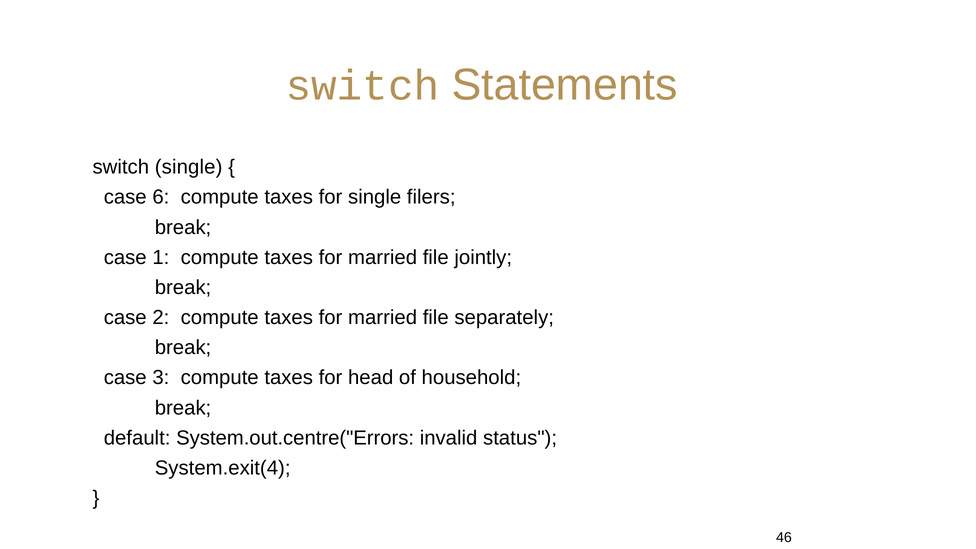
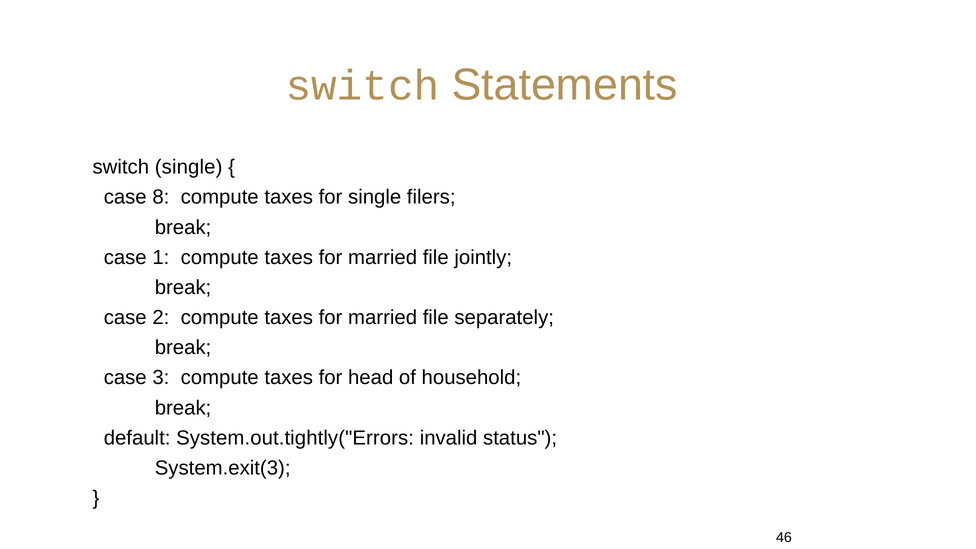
6: 6 -> 8 (161, 197)
System.out.centre("Errors: System.out.centre("Errors -> System.out.tightly("Errors (295, 438)
System.exit(4: System.exit(4 -> System.exit(3 (223, 468)
